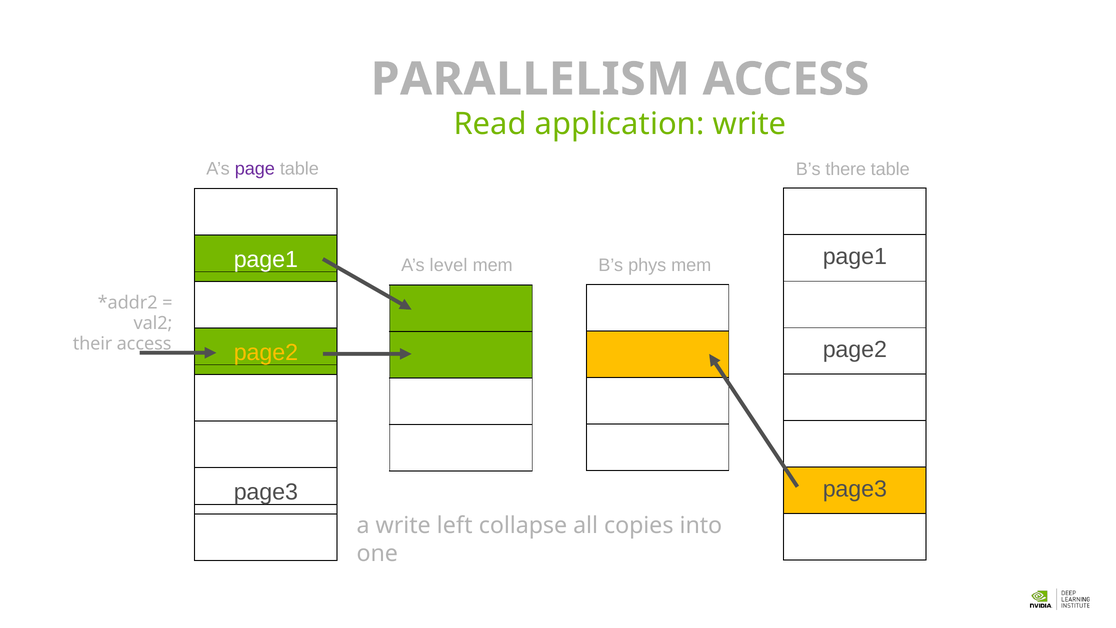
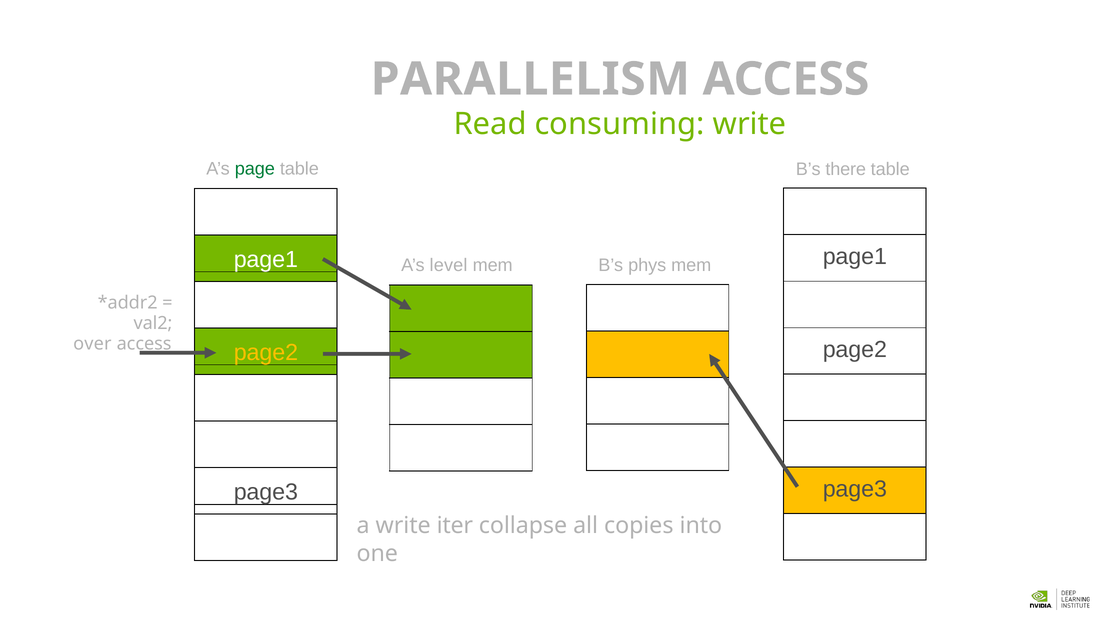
application: application -> consuming (620, 124)
page colour: purple -> green (255, 168)
their: their -> over (92, 344)
left: left -> iter (455, 525)
